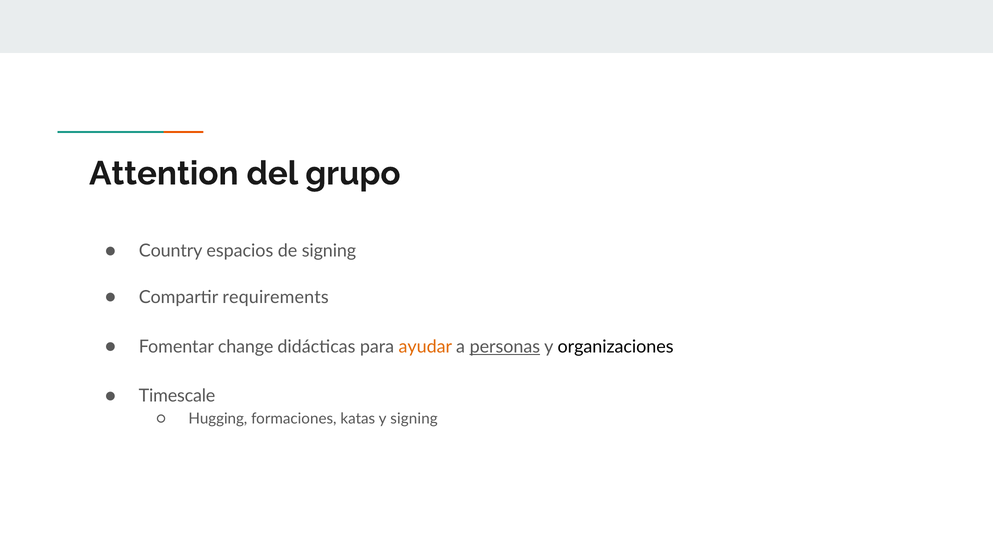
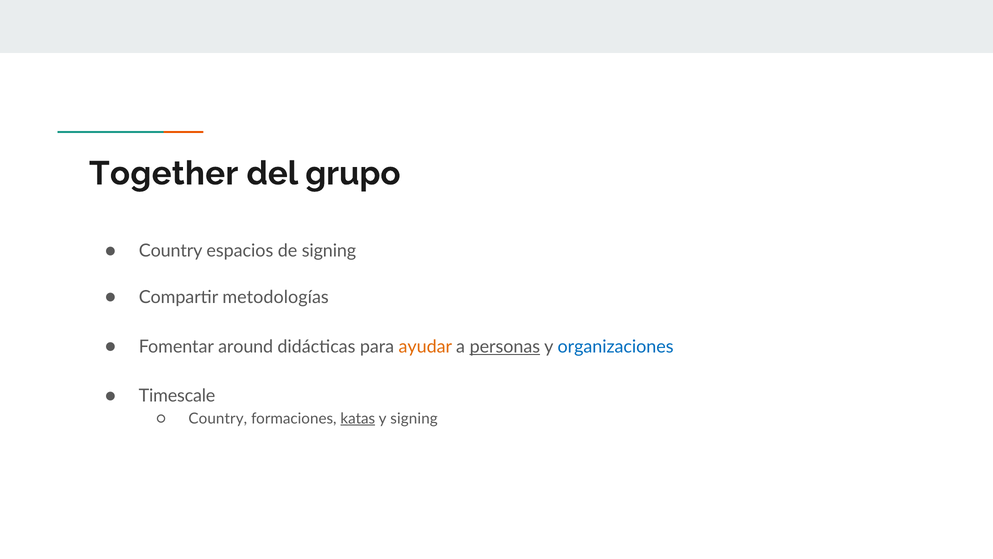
Attention: Attention -> Together (164, 173)
requirements: requirements -> metodologías (276, 297)
change: change -> around (246, 346)
organizaciones colour: black -> blue (616, 346)
Hugging: Hugging -> Country (218, 418)
katas underline: none -> present (358, 418)
